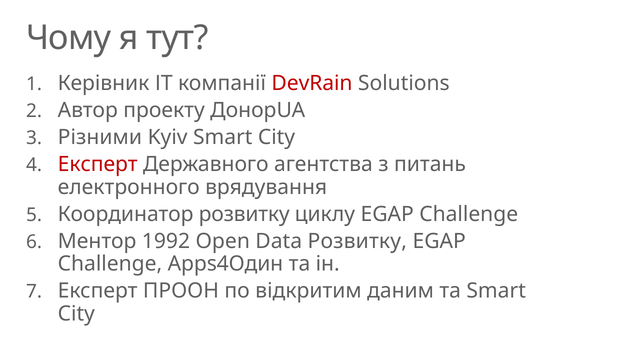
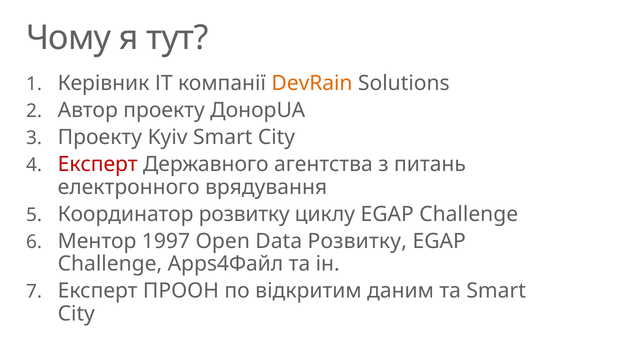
DevRain colour: red -> orange (312, 84)
Різними: Різними -> Проекту (100, 138)
1992: 1992 -> 1997 (166, 241)
Apps4Один: Apps4Один -> Apps4Файл (225, 264)
